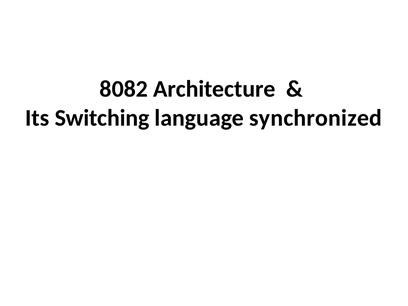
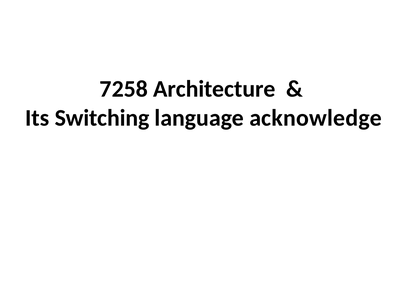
8082: 8082 -> 7258 (124, 89)
synchronized: synchronized -> acknowledge (316, 118)
